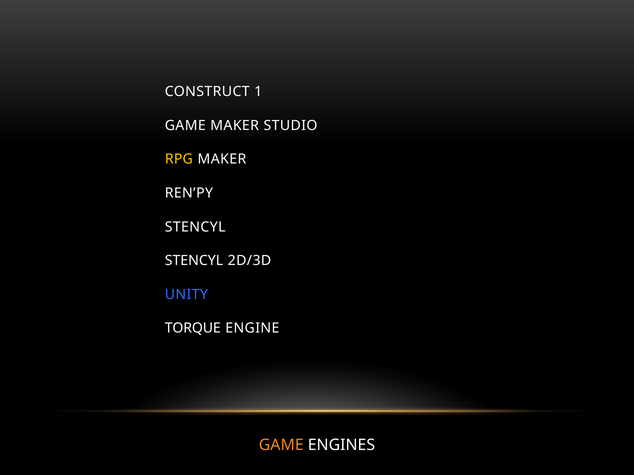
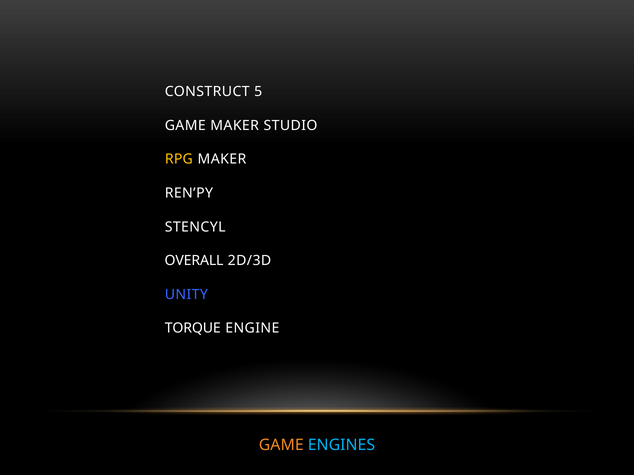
1: 1 -> 5 (258, 92)
STENCYL: STENCYL -> OVERALL (194, 261)
ENGINES colour: white -> light blue (341, 445)
